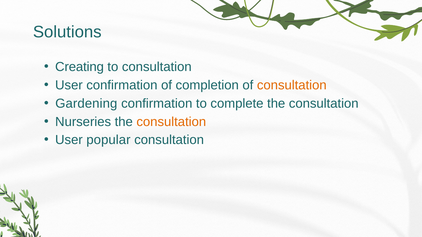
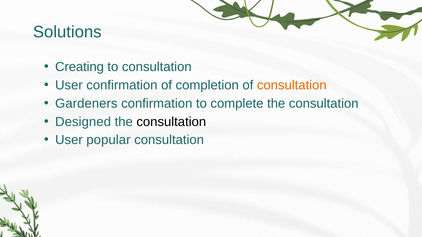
Gardening: Gardening -> Gardeners (86, 104)
Nurseries: Nurseries -> Designed (83, 122)
consultation colour: orange -> black (171, 122)
